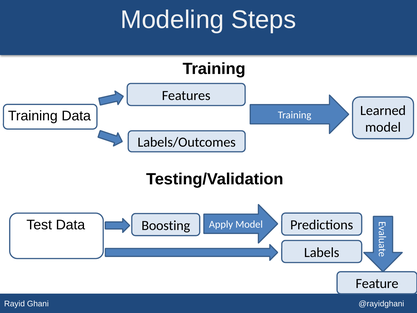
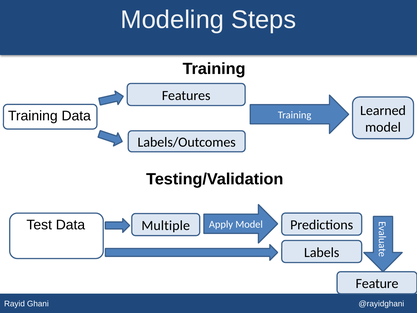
Boosting: Boosting -> Multiple (166, 225)
